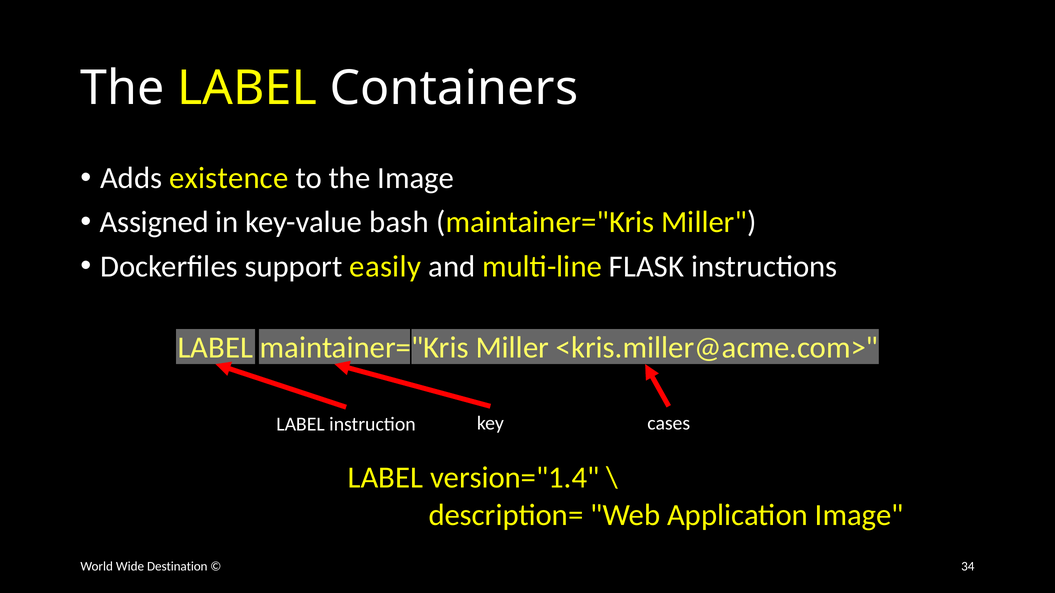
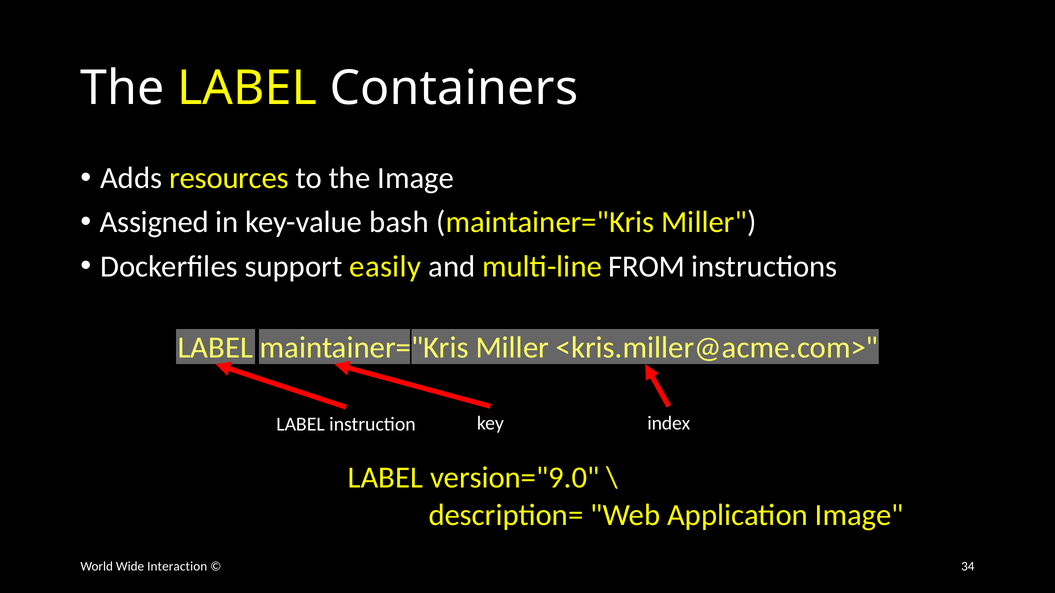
existence: existence -> resources (229, 178)
FLASK: FLASK -> FROM (647, 267)
cases: cases -> index (669, 424)
version="1.4: version="1.4 -> version="9.0 (515, 478)
Destination: Destination -> Interaction (177, 567)
